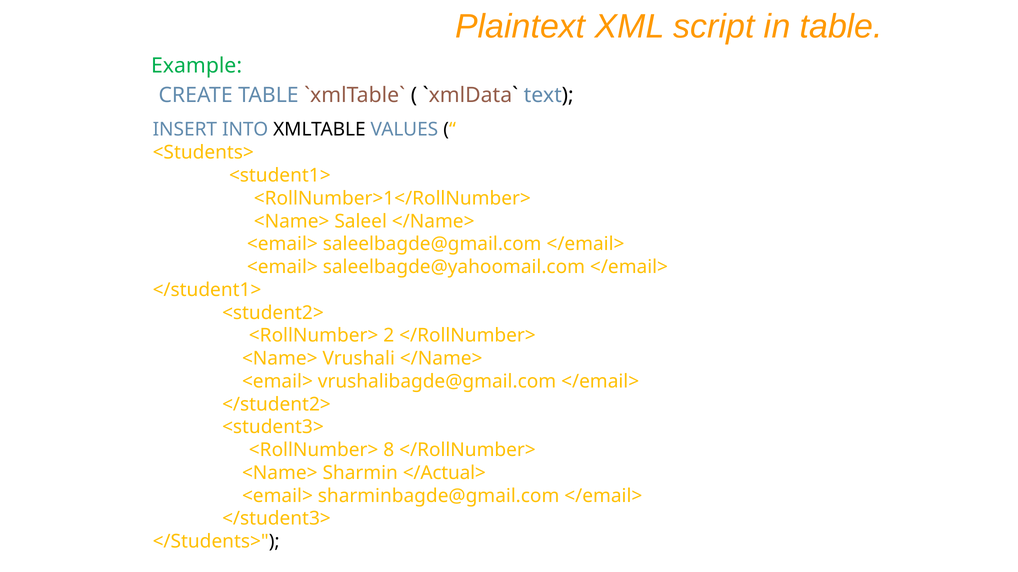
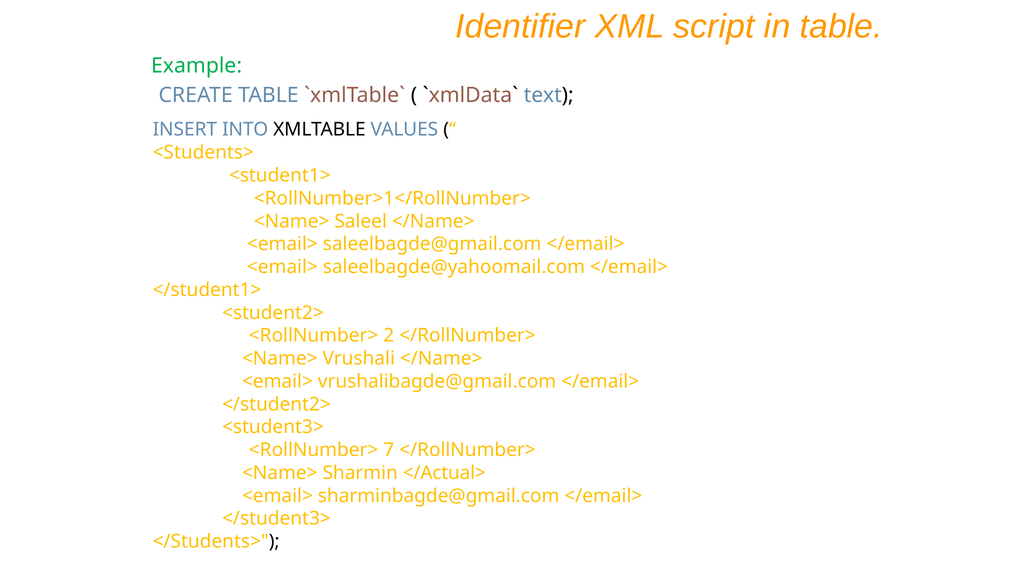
Plaintext: Plaintext -> Identifier (520, 26)
8: 8 -> 7 (389, 451)
